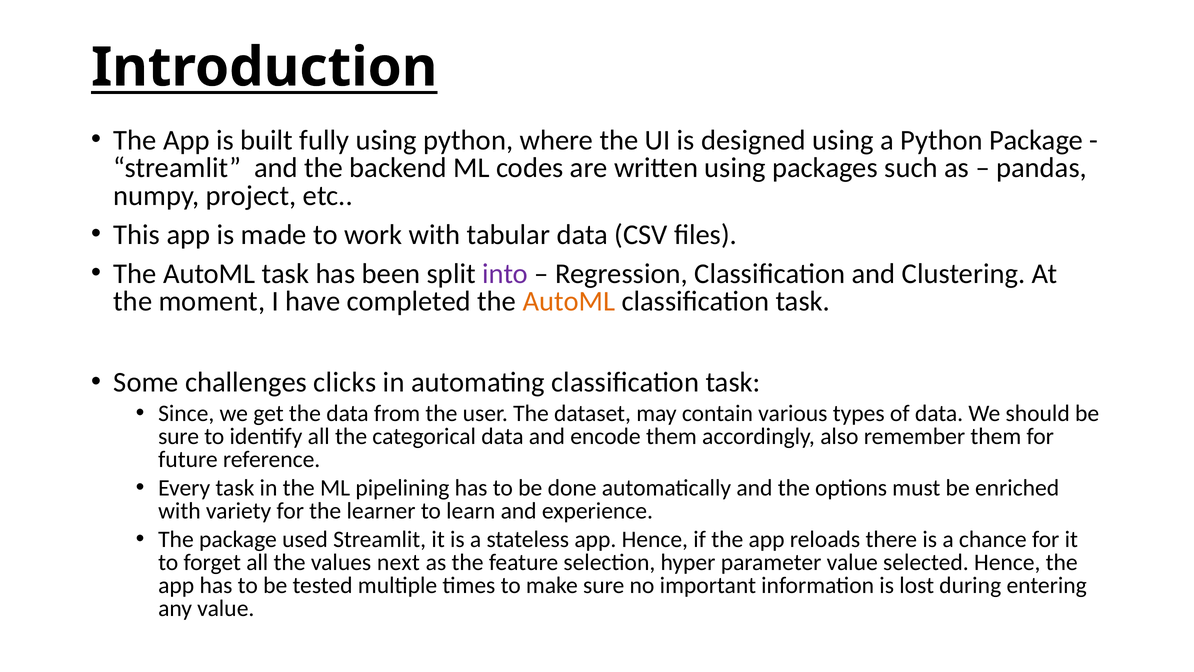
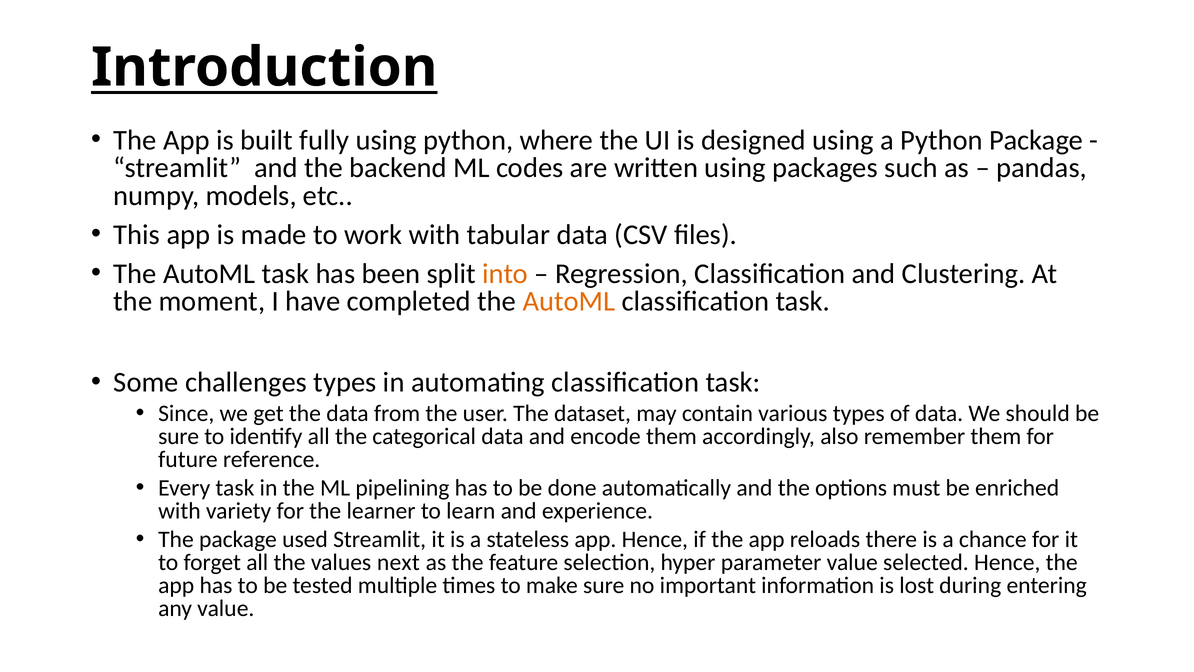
project: project -> models (251, 196)
into colour: purple -> orange (505, 273)
challenges clicks: clicks -> types (345, 382)
